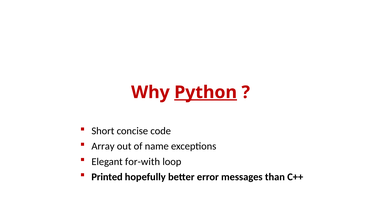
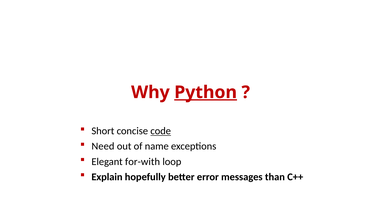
code underline: none -> present (161, 131)
Array: Array -> Need (103, 147)
Printed: Printed -> Explain (107, 177)
